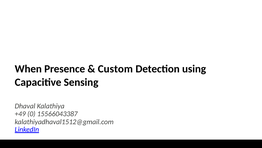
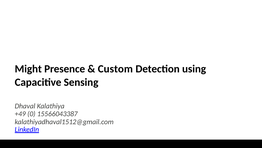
When: When -> Might (28, 68)
